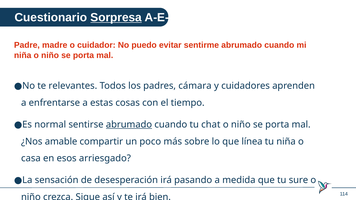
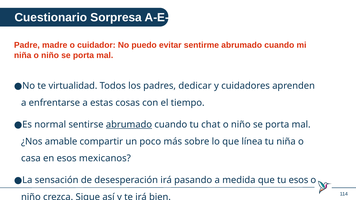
Sorpresa underline: present -> none (116, 17)
relevantes: relevantes -> virtualidad (73, 86)
cámara: cámara -> dedicar (195, 86)
arriesgado: arriesgado -> mexicanos (105, 159)
tu sure: sure -> esos (298, 180)
